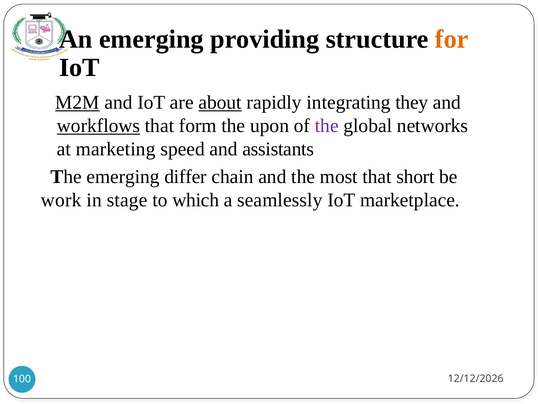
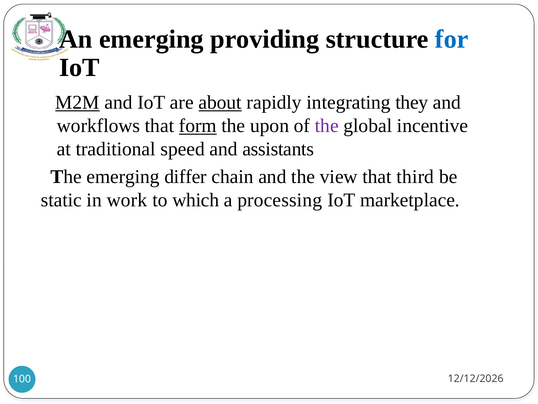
for colour: orange -> blue (452, 39)
workflows underline: present -> none (98, 126)
form underline: none -> present (198, 126)
networks: networks -> incentive (433, 126)
marketing: marketing -> traditional (116, 149)
most: most -> view (339, 177)
short: short -> third (415, 177)
work: work -> static (61, 200)
stage: stage -> work (127, 200)
seamlessly: seamlessly -> processing (280, 200)
